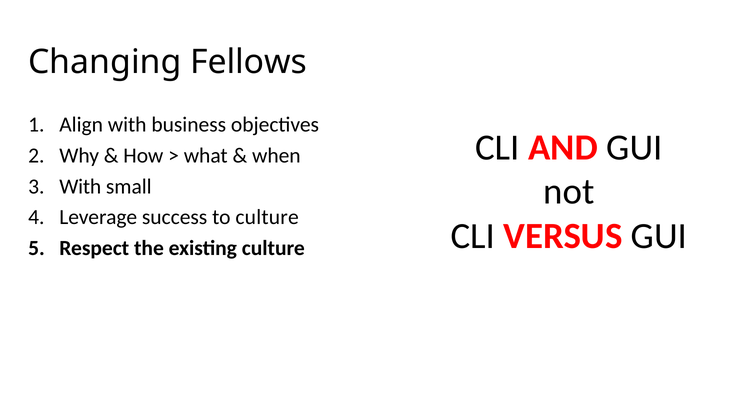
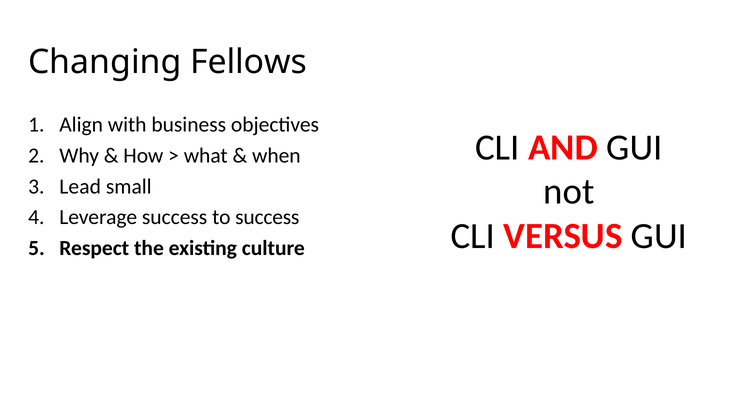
With: With -> Lead (80, 187)
to culture: culture -> success (267, 217)
